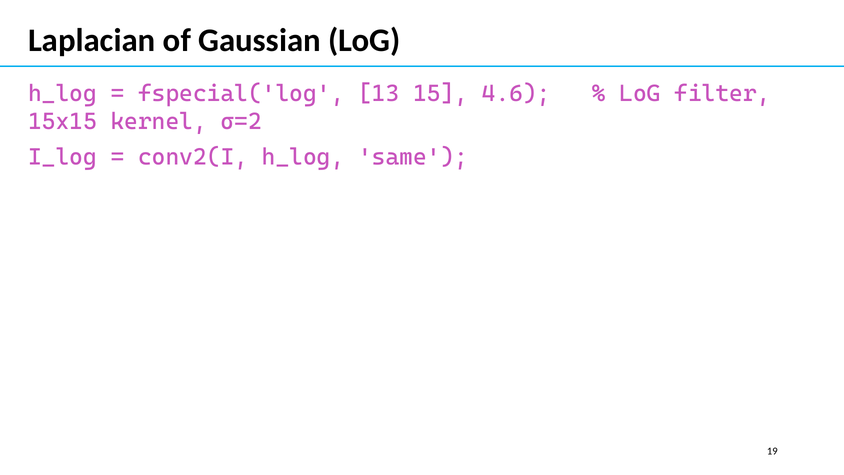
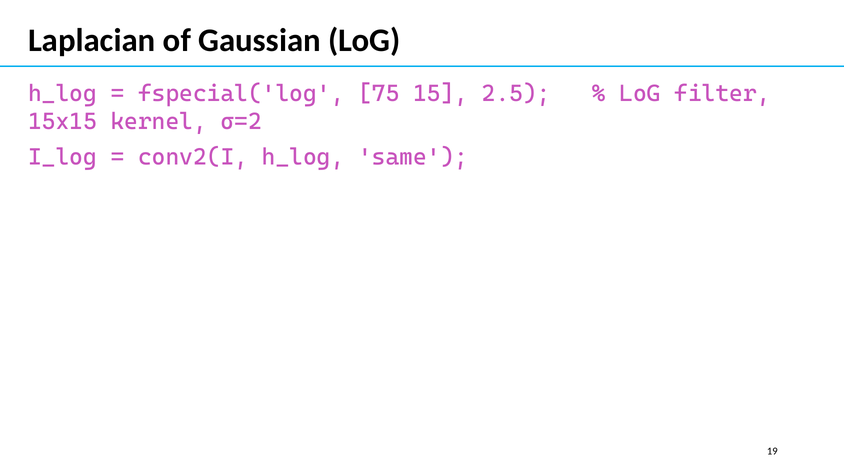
13: 13 -> 75 (379, 94)
4.6: 4.6 -> 2.5 (516, 94)
